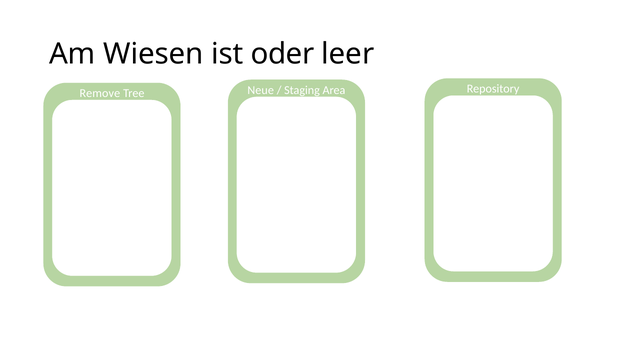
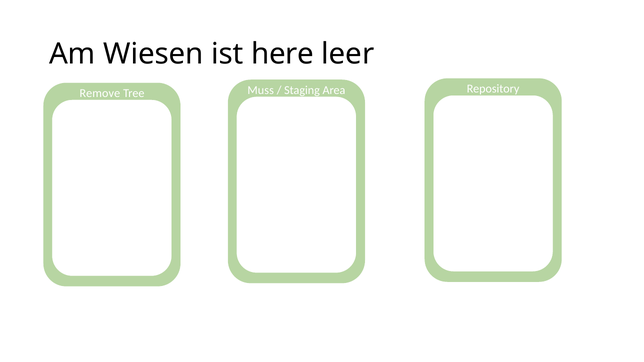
oder: oder -> here (282, 54)
Neue: Neue -> Muss (261, 90)
